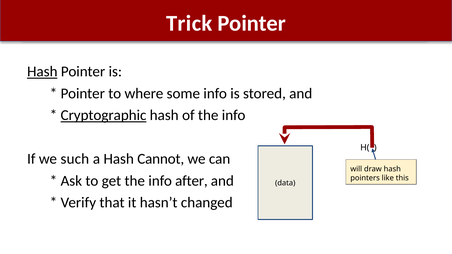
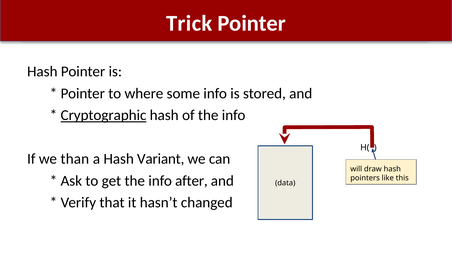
Hash underline: present -> none (42, 72)
such: such -> than (75, 159)
Cannot: Cannot -> Variant (161, 159)
